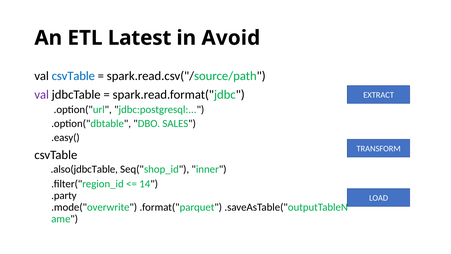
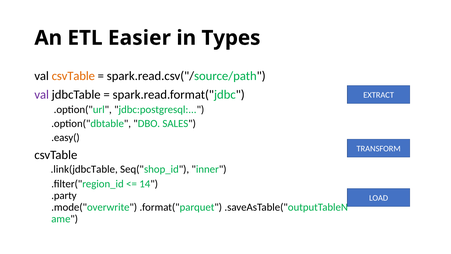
Latest: Latest -> Easier (139, 38)
Avoid: Avoid -> Types (231, 38)
csvTable colour: blue -> orange (73, 76)
.also(jdbcTable: .also(jdbcTable -> .link(jdbcTable (84, 169)
